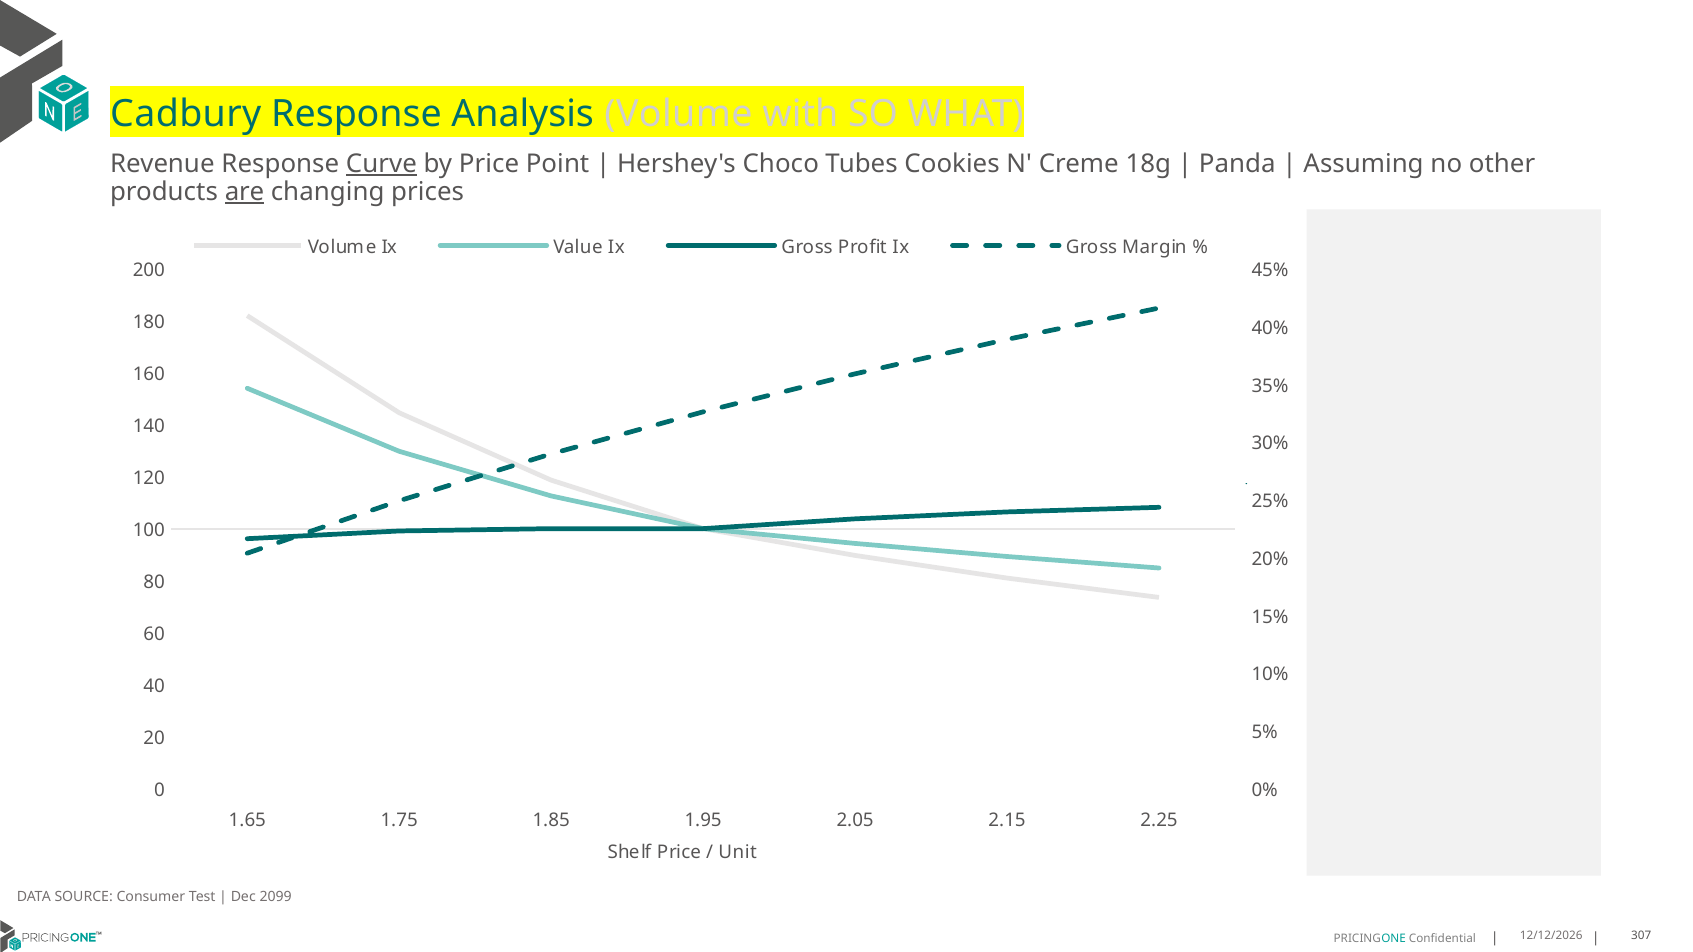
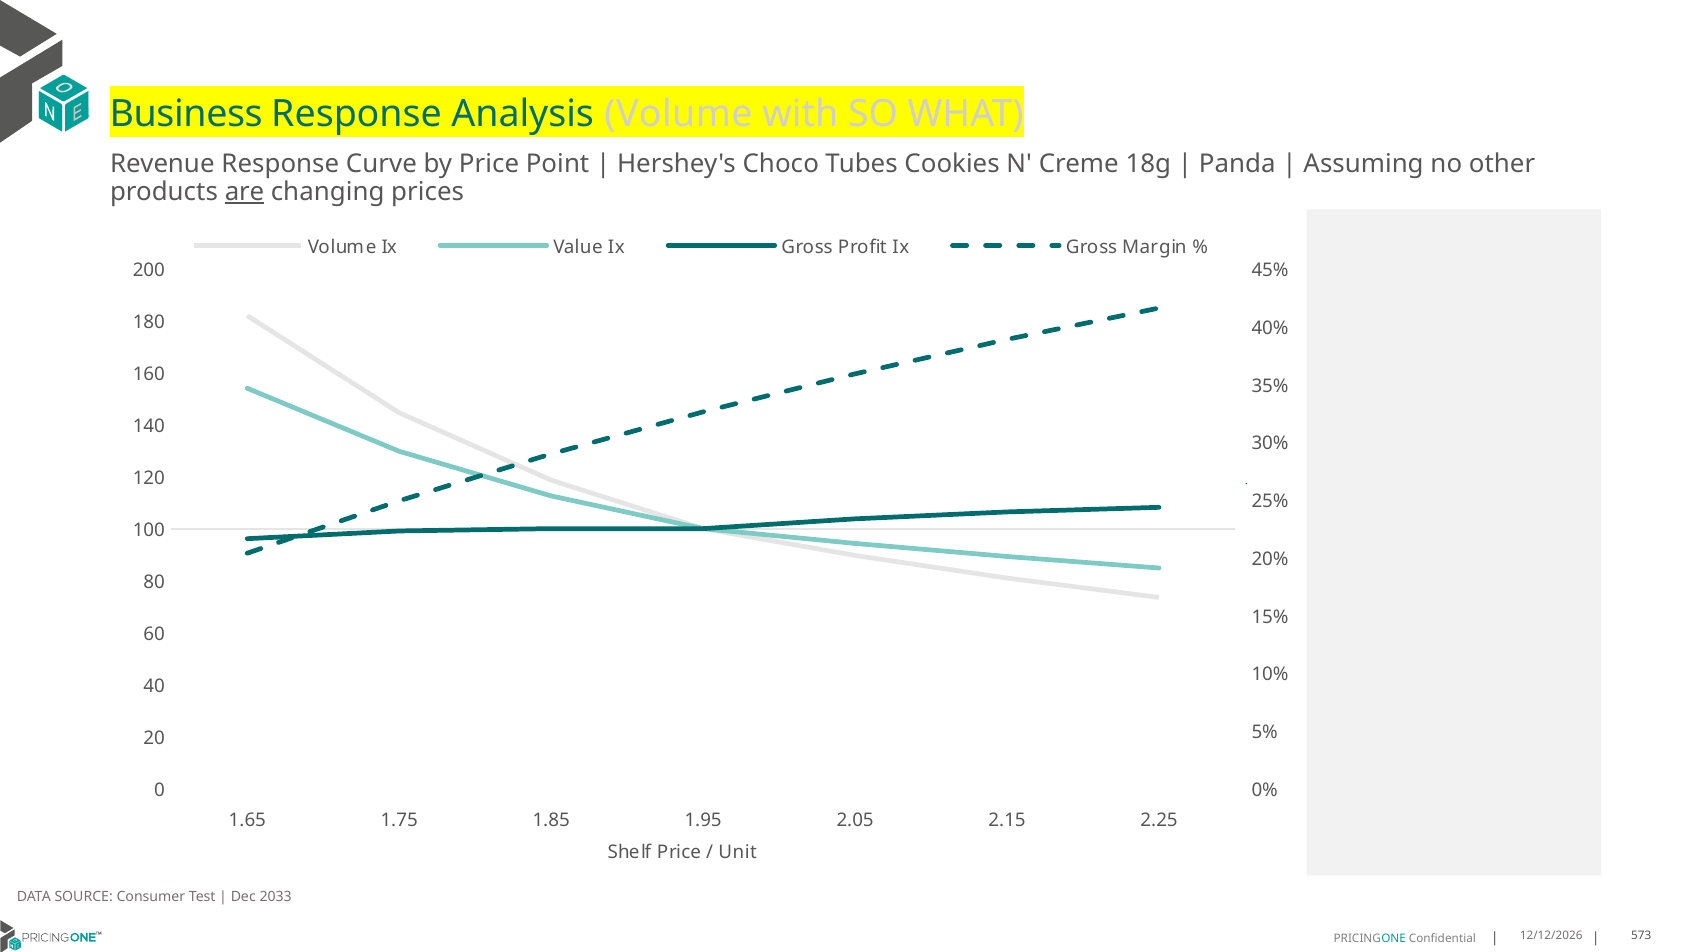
Cadbury: Cadbury -> Business (186, 114)
Curve underline: present -> none (381, 164)
2099: 2099 -> 2033 (276, 897)
307: 307 -> 573 (1641, 936)
